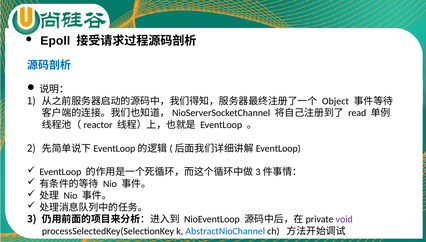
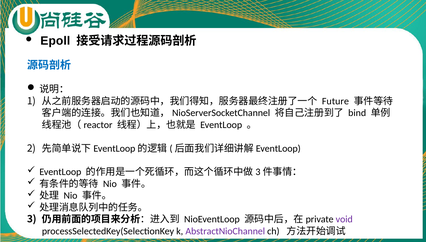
Object: Object -> Future (335, 101)
read: read -> bind (357, 113)
AbstractNioChannel colour: blue -> purple (225, 231)
